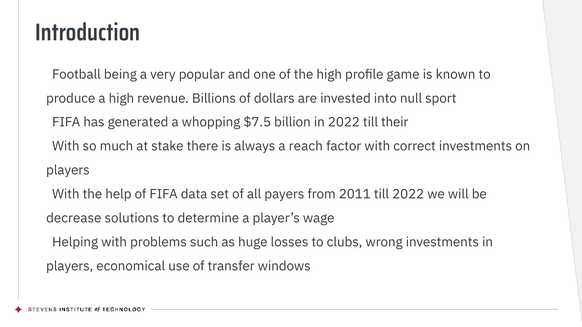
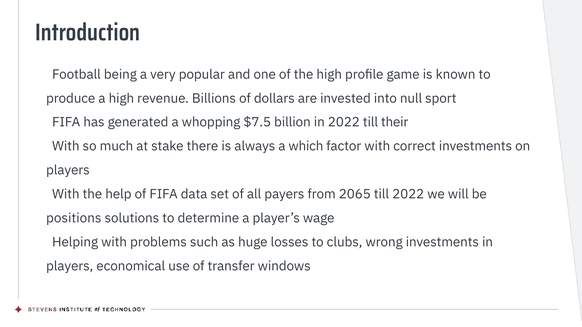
reach: reach -> which (306, 146)
2011: 2011 -> 2065 (355, 194)
decrease: decrease -> positions (74, 218)
